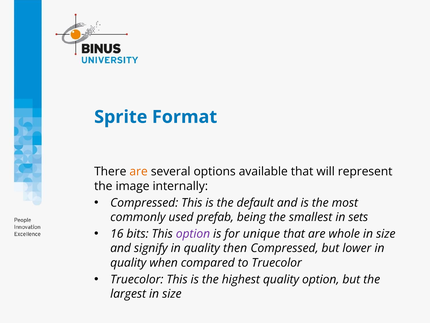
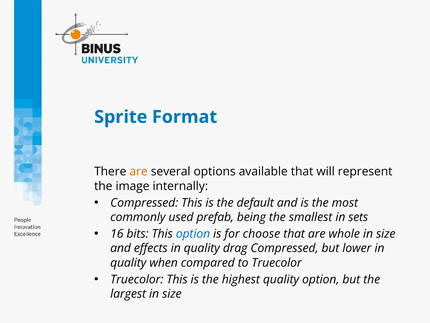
option colour: purple -> blue (193, 234)
unique: unique -> choose (261, 234)
signify: signify -> effects (151, 248)
then: then -> drag (235, 248)
